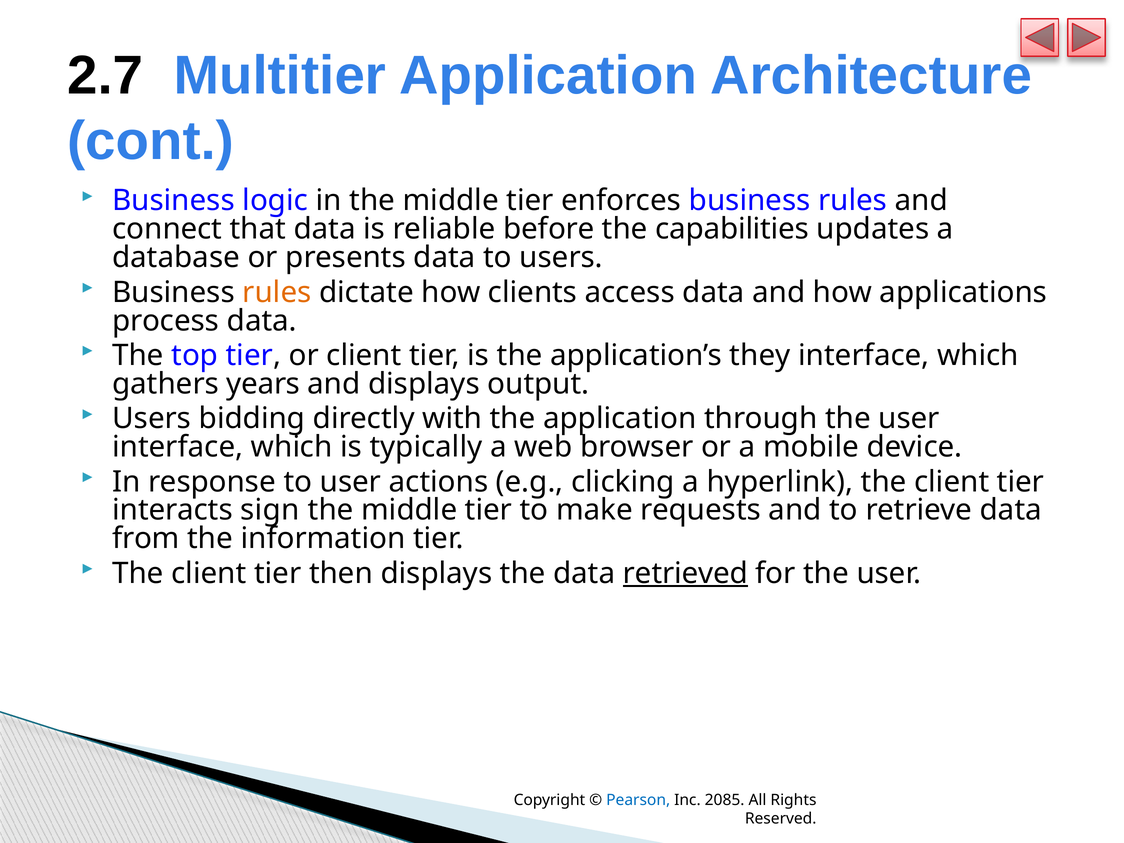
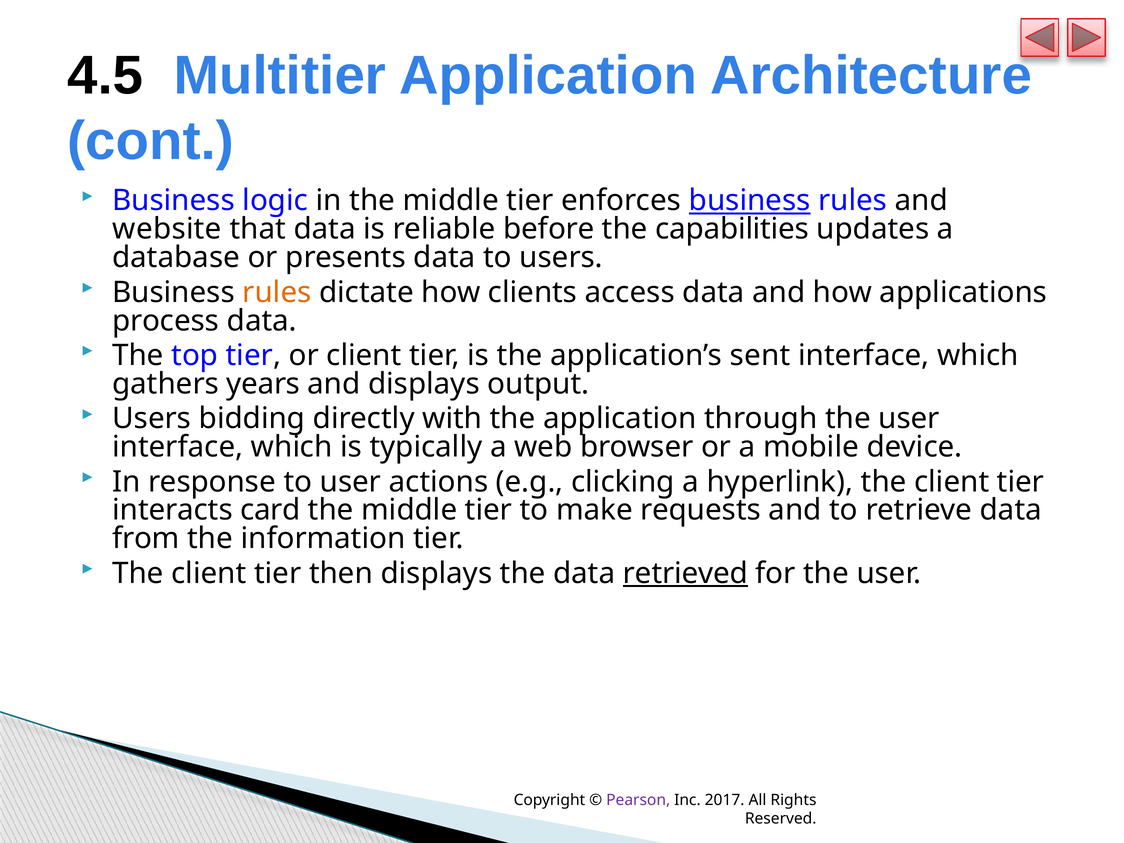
2.7: 2.7 -> 4.5 (105, 76)
business underline: none -> present (750, 201)
connect: connect -> website (167, 229)
they: they -> sent (760, 355)
sign: sign -> card (270, 510)
Pearson colour: blue -> purple (638, 800)
2085: 2085 -> 2017 (725, 800)
